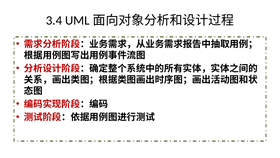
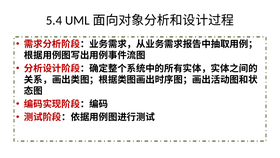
3.4: 3.4 -> 5.4 (54, 20)
